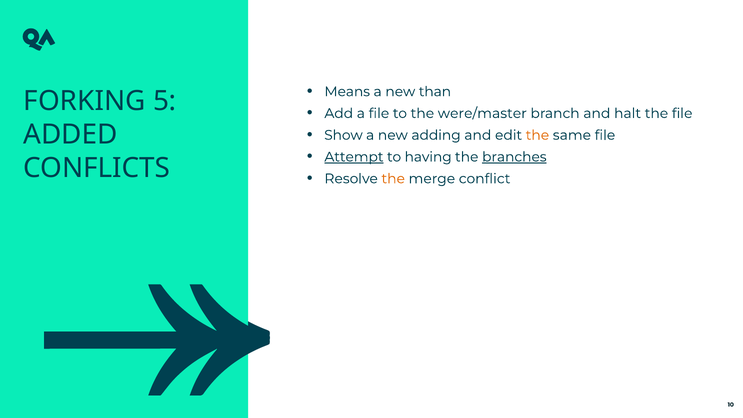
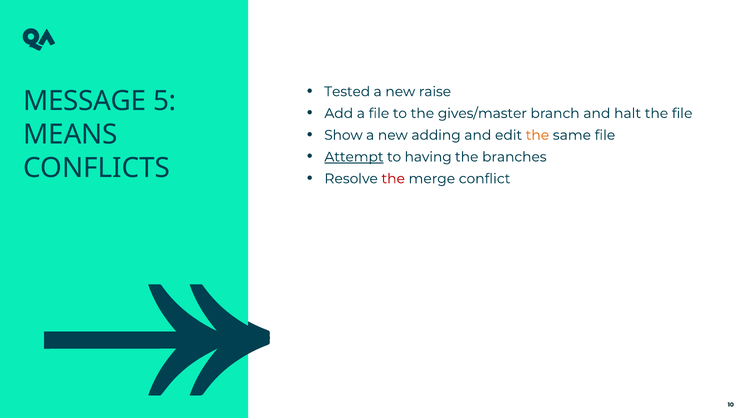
Means: Means -> Tested (347, 92)
than: than -> raise (435, 92)
FORKING: FORKING -> MESSAGE (85, 101)
were/master: were/master -> gives/master (482, 113)
ADDED: ADDED -> MEANS (70, 134)
branches underline: present -> none (514, 157)
the colour: orange -> red (393, 179)
